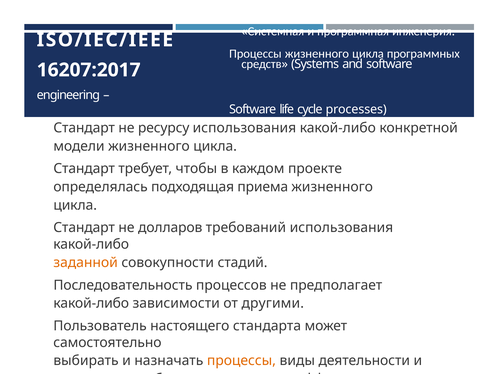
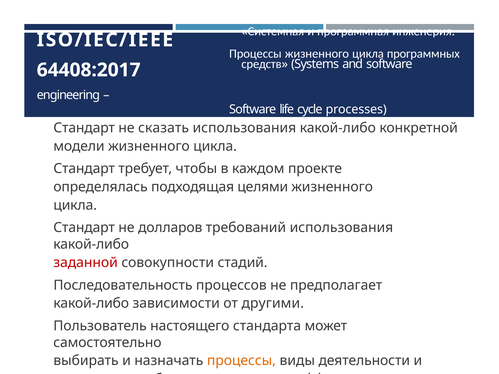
16207:2017: 16207:2017 -> 64408:2017 (89, 70)
ресурсу: ресурсу -> сказать (164, 128)
приема: приема -> целями (263, 187)
заданной colour: orange -> red (86, 263)
